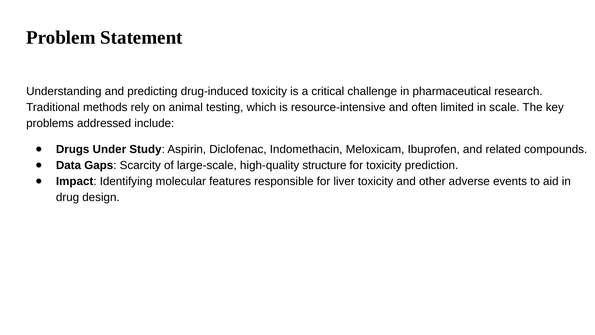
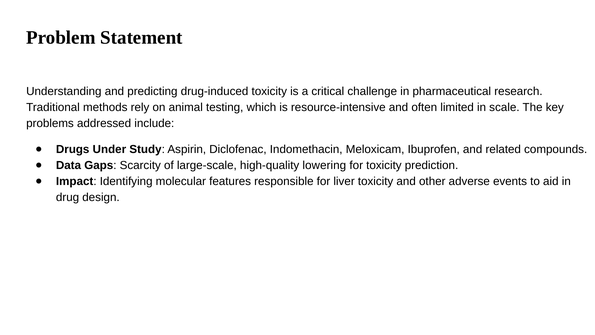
structure: structure -> lowering (324, 165)
